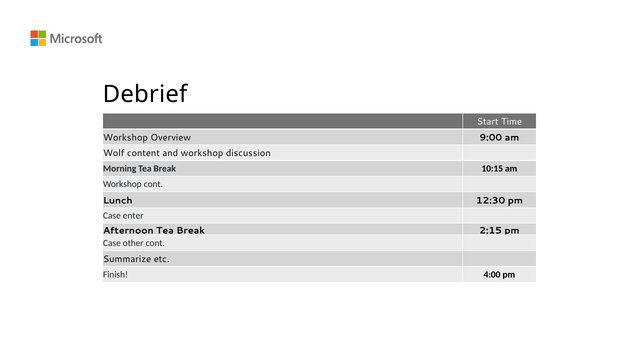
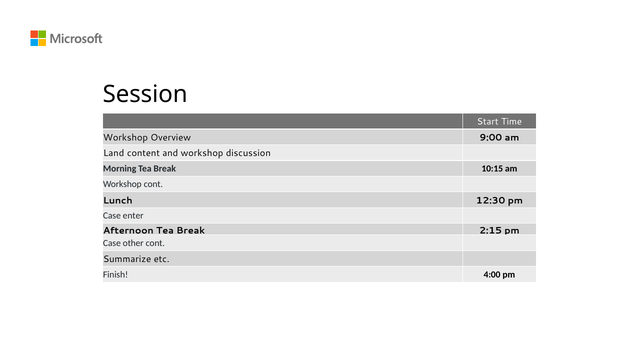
Debrief: Debrief -> Session (145, 94)
Wolf: Wolf -> Land (114, 153)
